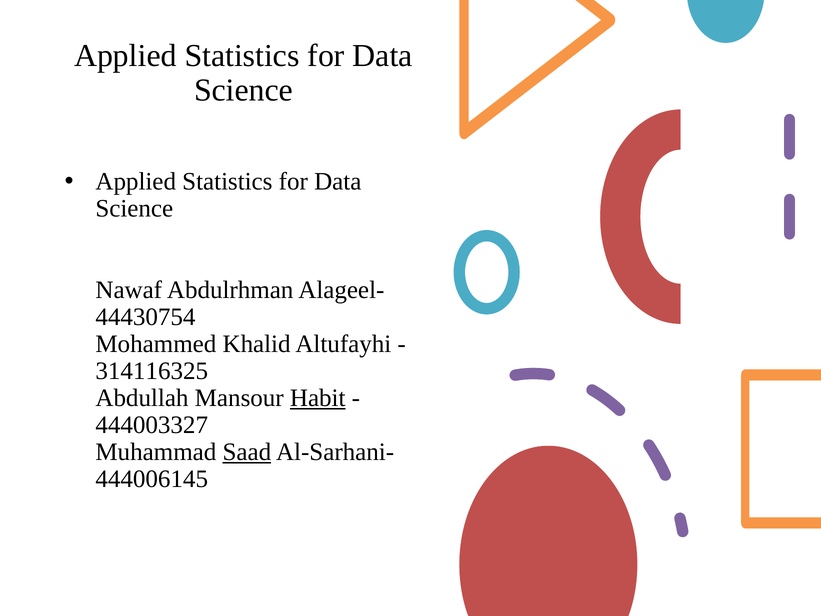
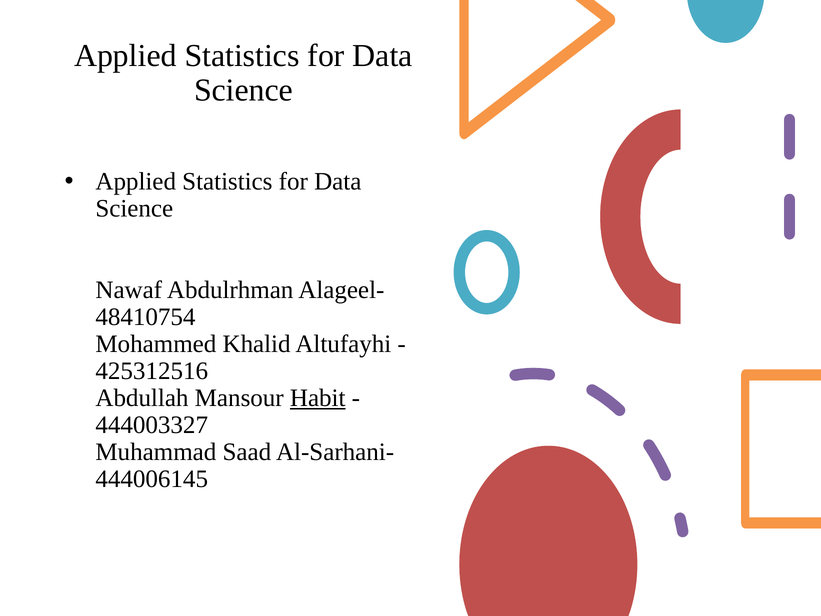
44430754: 44430754 -> 48410754 (145, 317)
314116325: 314116325 -> 425312516 (152, 371)
Saad underline: present -> none (247, 452)
